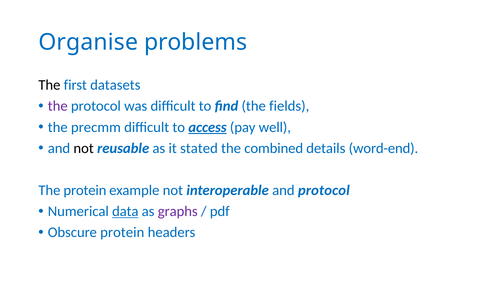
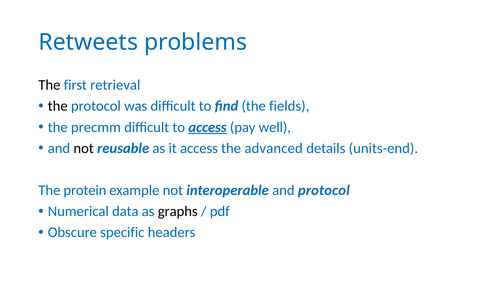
Organise: Organise -> Retweets (88, 42)
datasets: datasets -> retrieval (115, 85)
the colour: purple -> black (58, 106)
it stated: stated -> access (199, 148)
combined: combined -> advanced (274, 148)
word-end: word-end -> units-end (383, 148)
data underline: present -> none (125, 211)
graphs colour: purple -> black (178, 211)
Obscure protein: protein -> specific (122, 232)
